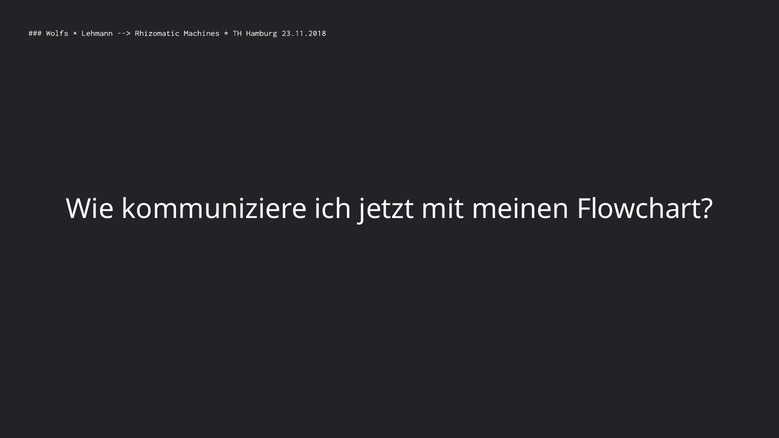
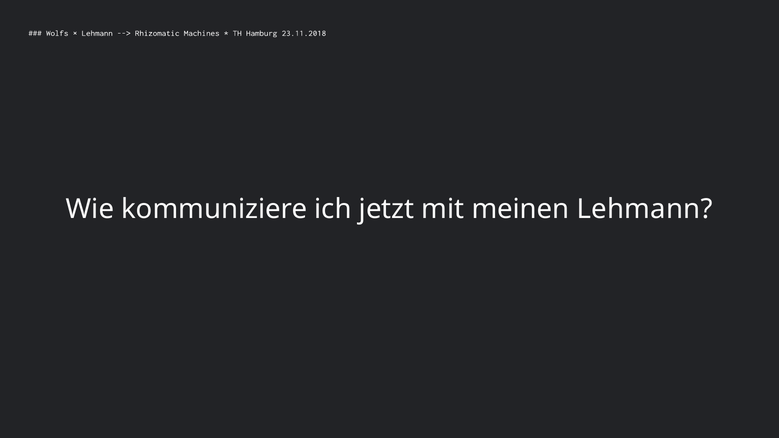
meinen Flowchart: Flowchart -> Lehmann (645, 209)
